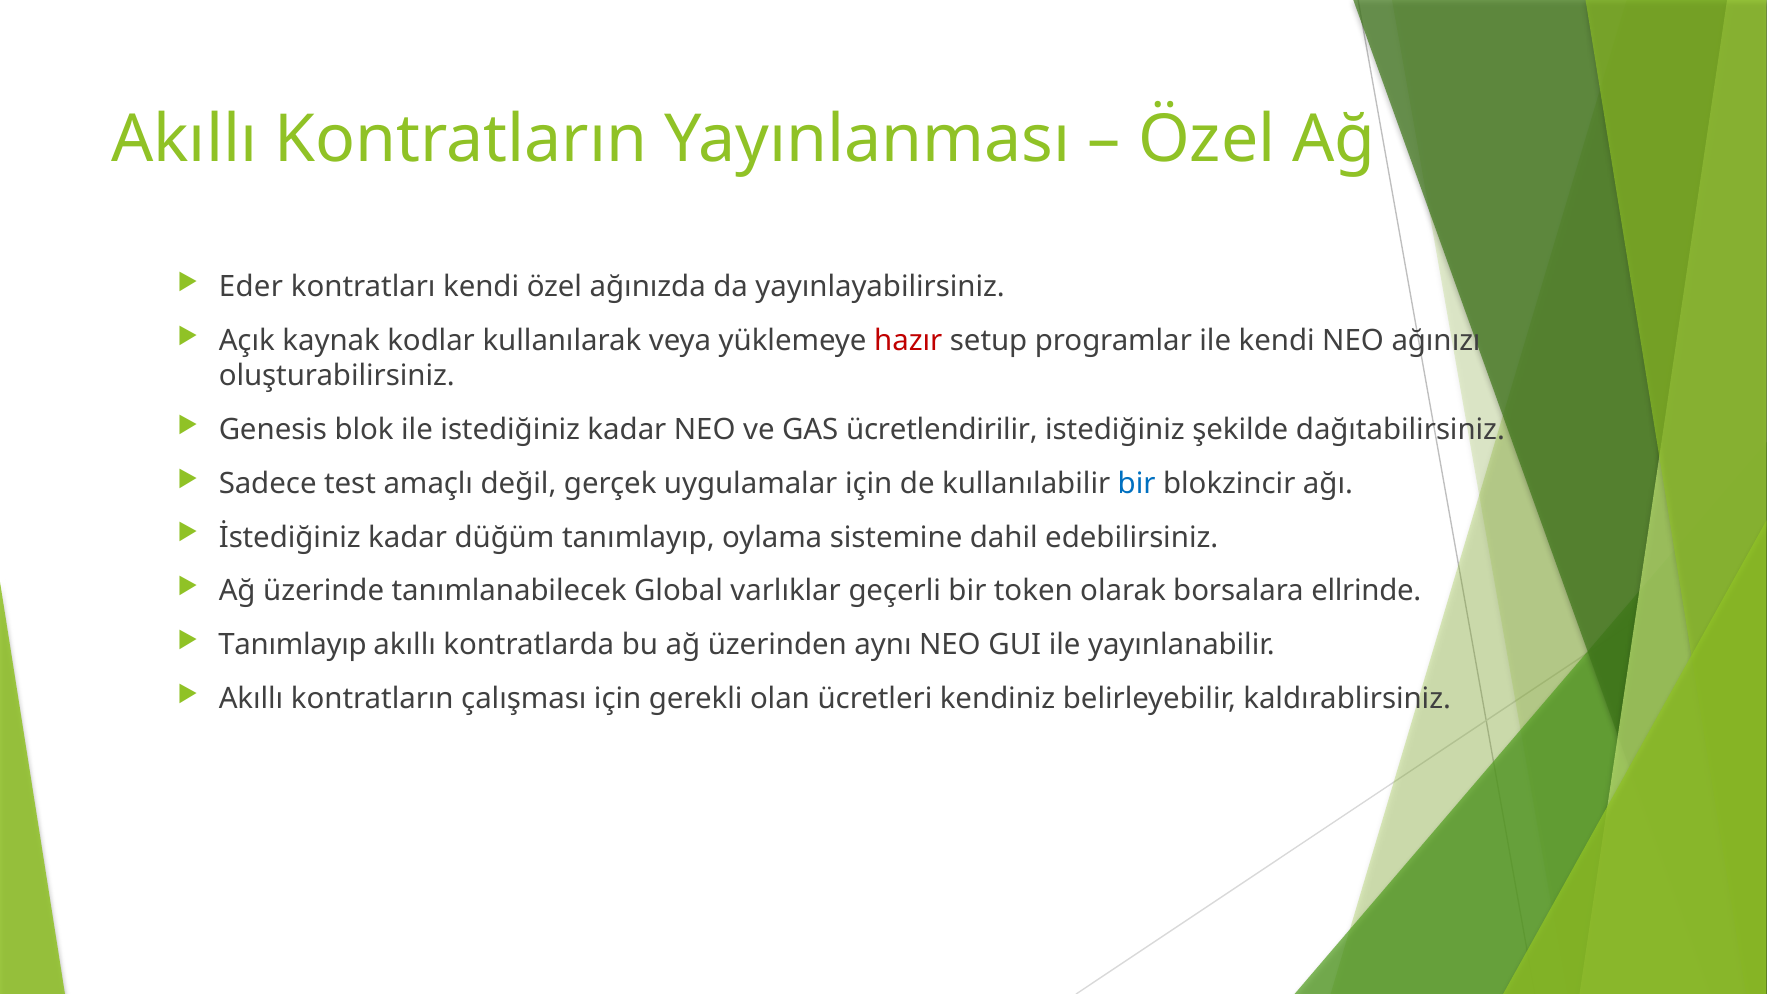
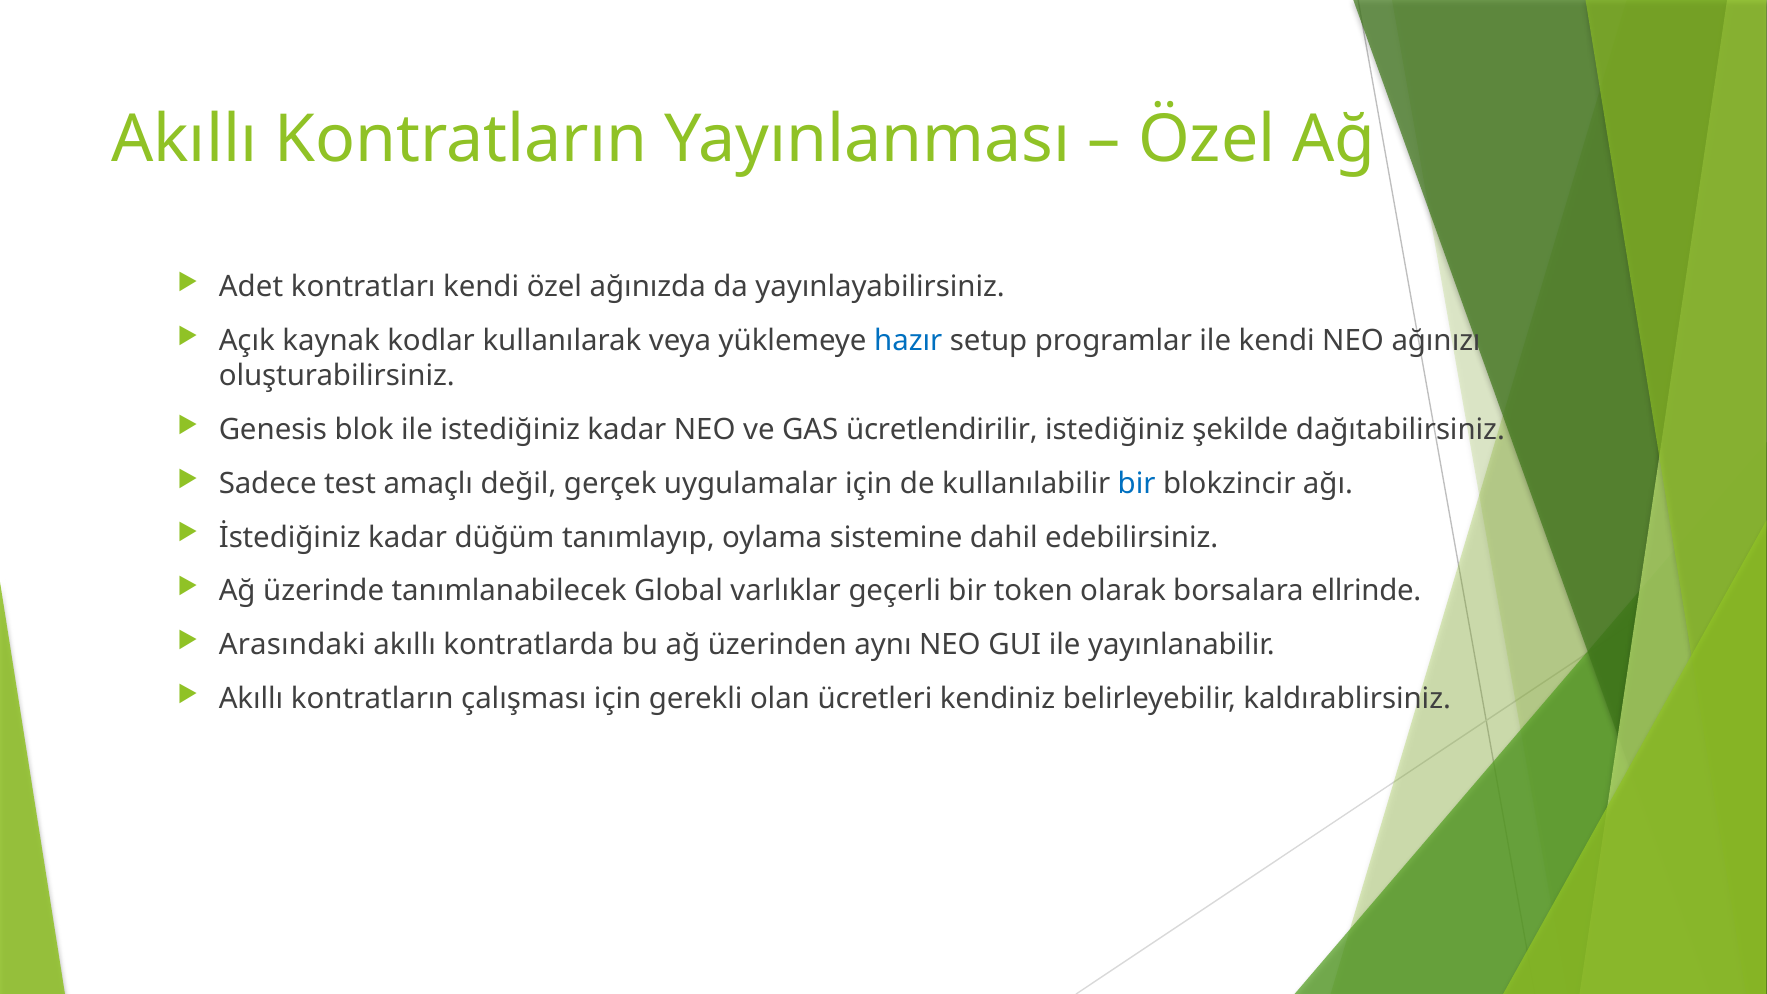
Eder: Eder -> Adet (251, 287)
hazır colour: red -> blue (908, 341)
Tanımlayıp: Tanımlayıp -> Arasındaki (292, 645)
